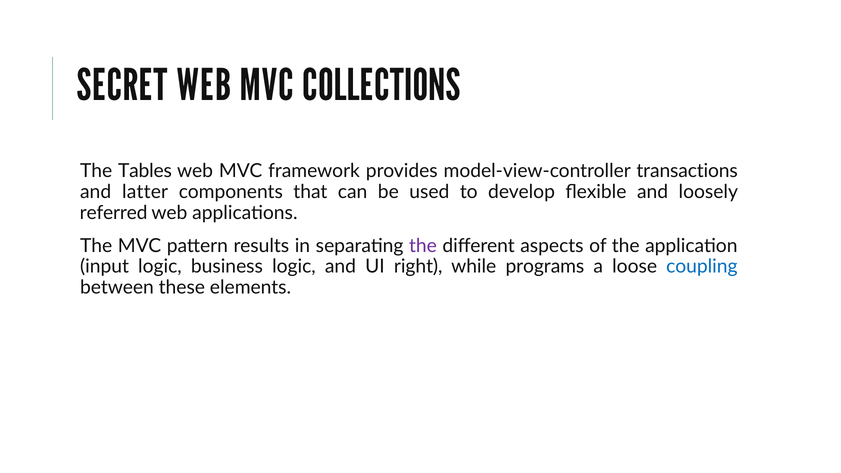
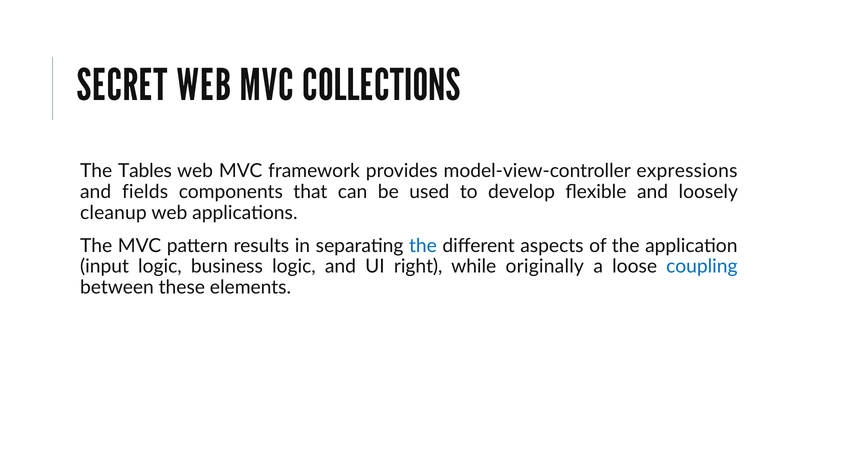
transactions: transactions -> expressions (687, 171)
latter: latter -> fields (145, 192)
referred: referred -> cleanup (113, 213)
the colour: purple -> blue (423, 246)
programs: programs -> originally (545, 267)
